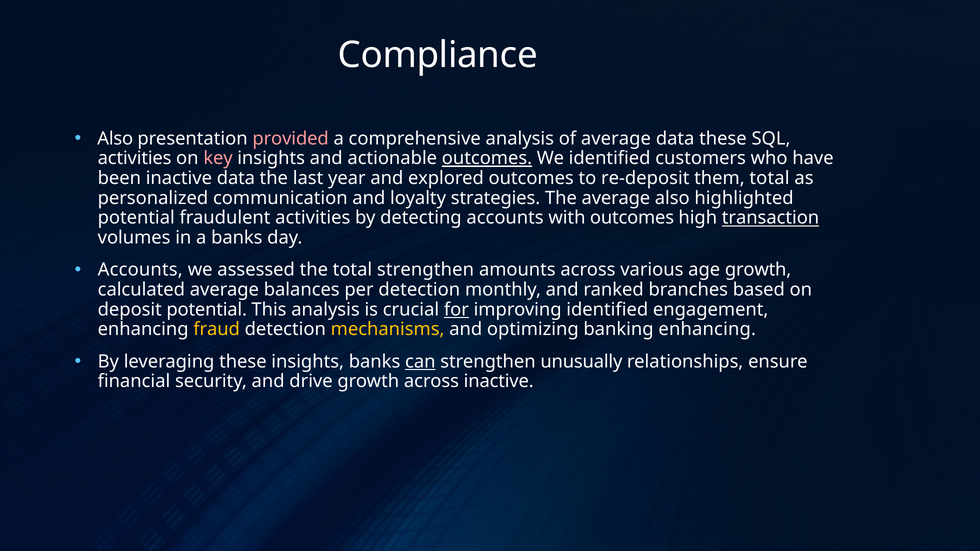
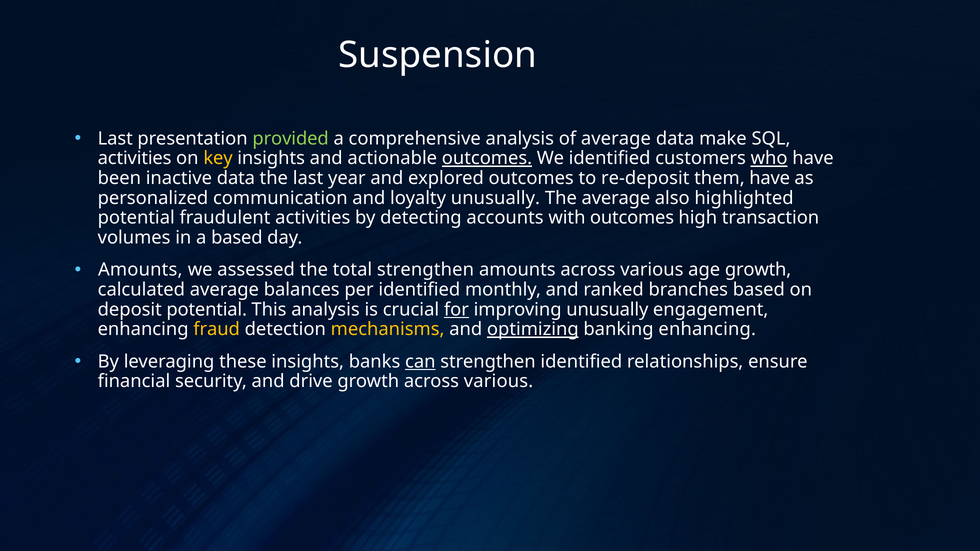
Compliance: Compliance -> Suspension (438, 55)
Also: Also -> Last (115, 139)
provided colour: pink -> light green (291, 139)
data these: these -> make (723, 139)
key colour: pink -> yellow (218, 159)
who underline: none -> present (769, 159)
them total: total -> have (770, 178)
loyalty strategies: strategies -> unusually (495, 198)
transaction underline: present -> none (771, 218)
a banks: banks -> based (237, 238)
Accounts: Accounts -> Amounts (140, 270)
per detection: detection -> identified (419, 290)
improving identified: identified -> unusually (607, 310)
optimizing underline: none -> present (533, 330)
strengthen unusually: unusually -> identified (581, 362)
growth across inactive: inactive -> various (499, 382)
